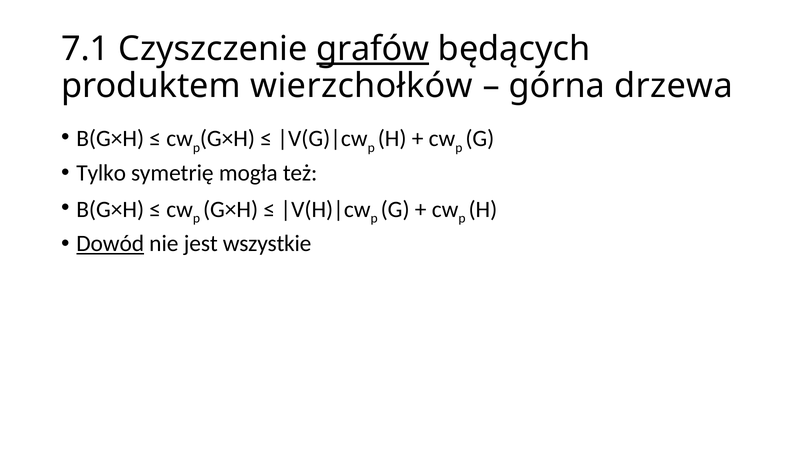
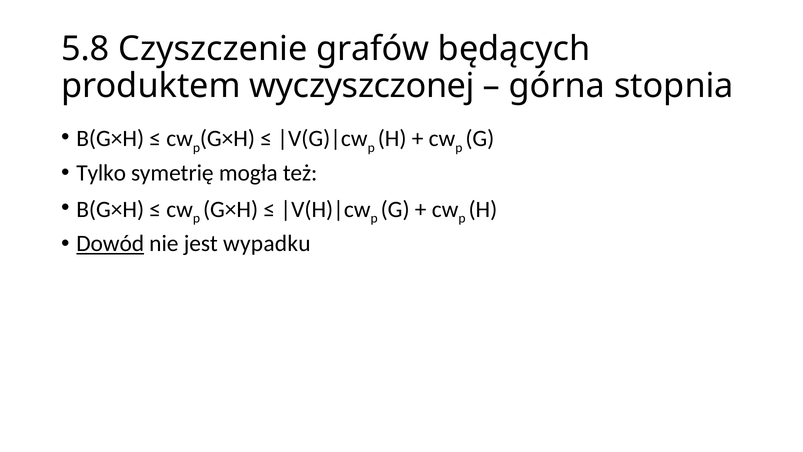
7.1: 7.1 -> 5.8 (85, 49)
grafów underline: present -> none (373, 49)
wierzchołków: wierzchołków -> wyczyszczonej (362, 86)
drzewa: drzewa -> stopnia (674, 86)
wszystkie: wszystkie -> wypadku (267, 244)
